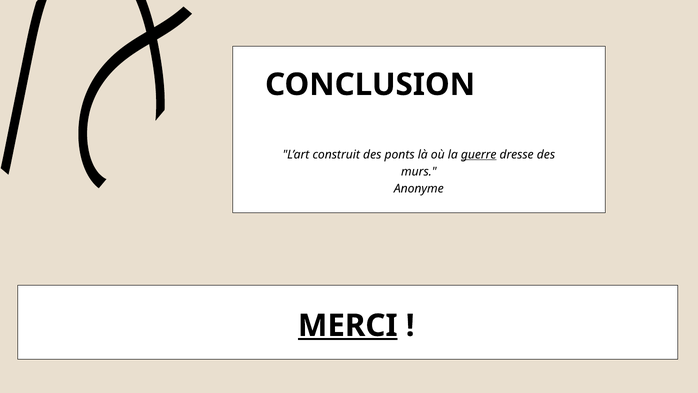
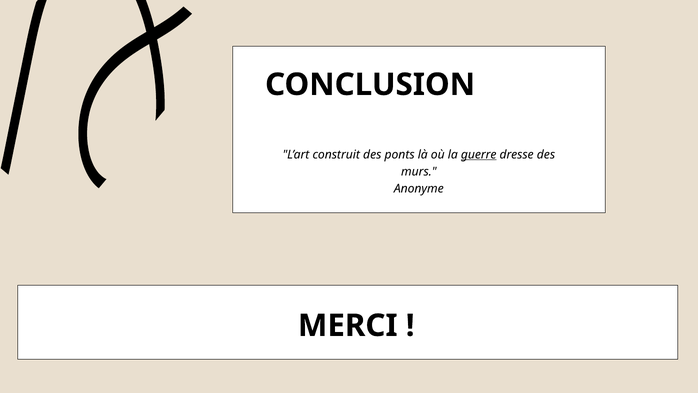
MERCI underline: present -> none (348, 325)
